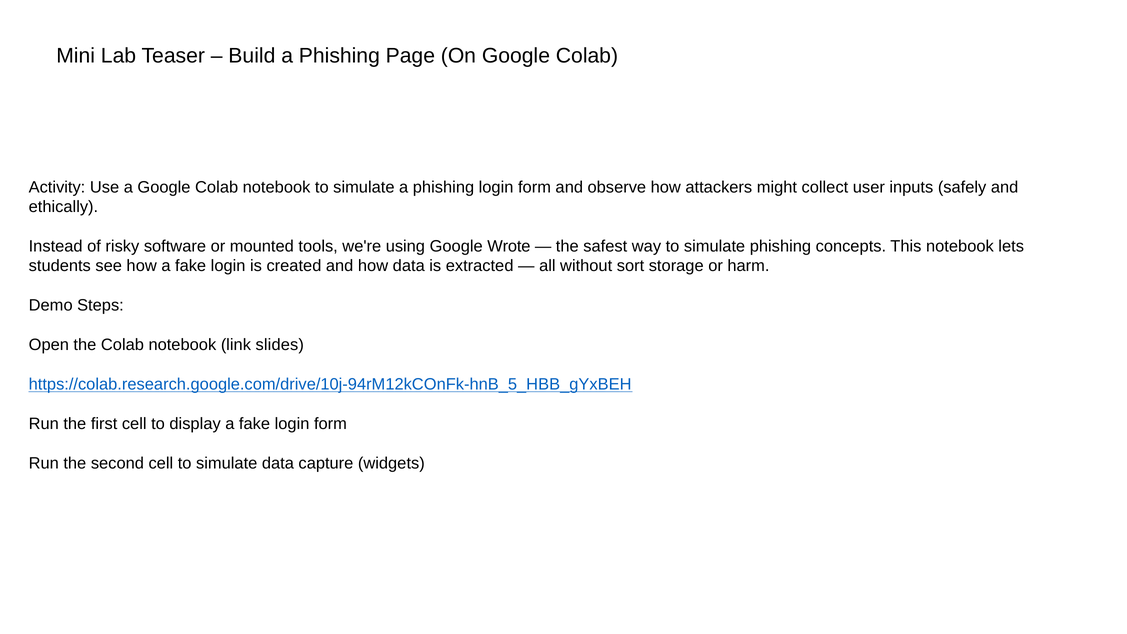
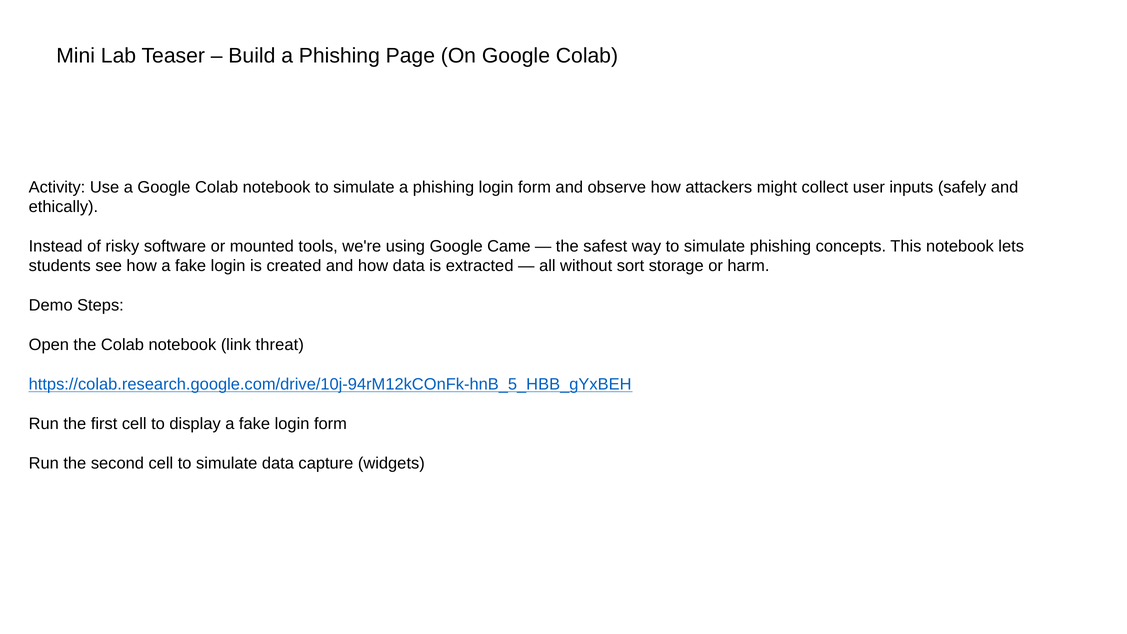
Wrote: Wrote -> Came (509, 246)
slides: slides -> threat (280, 345)
